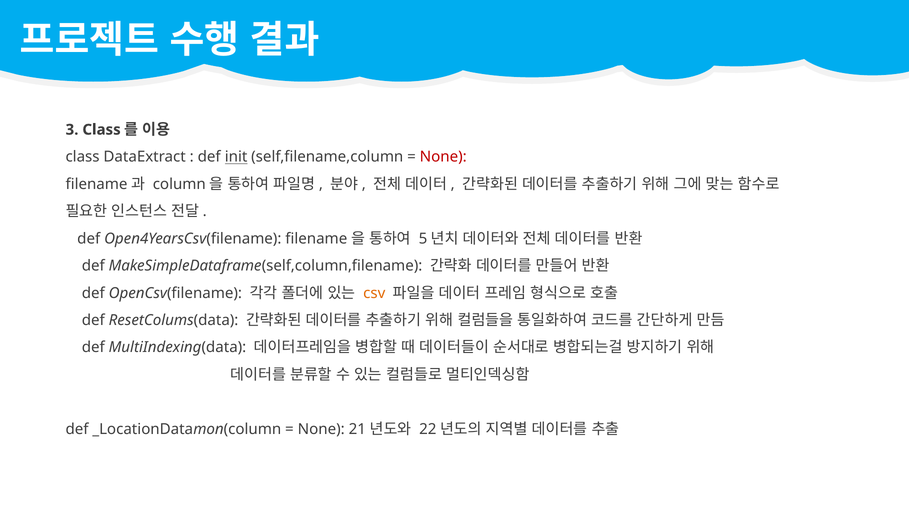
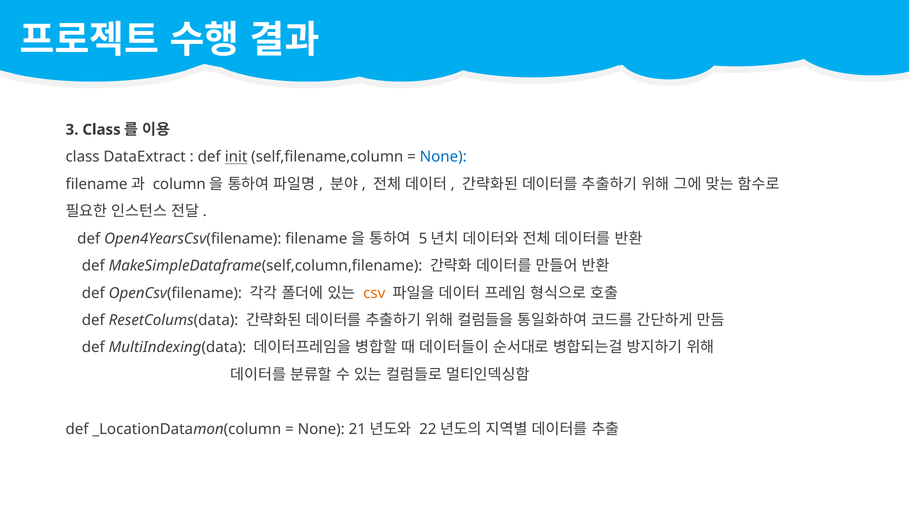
None colour: red -> blue (443, 157)
